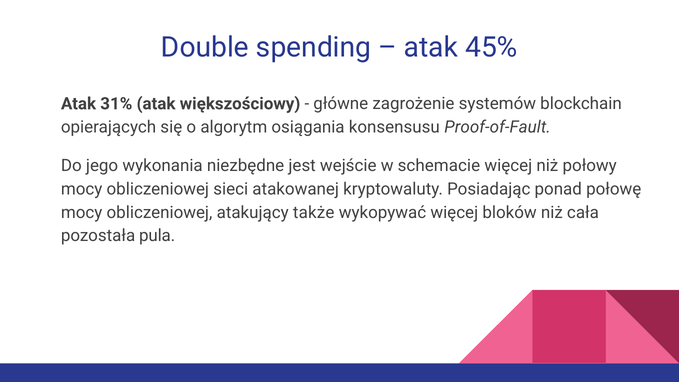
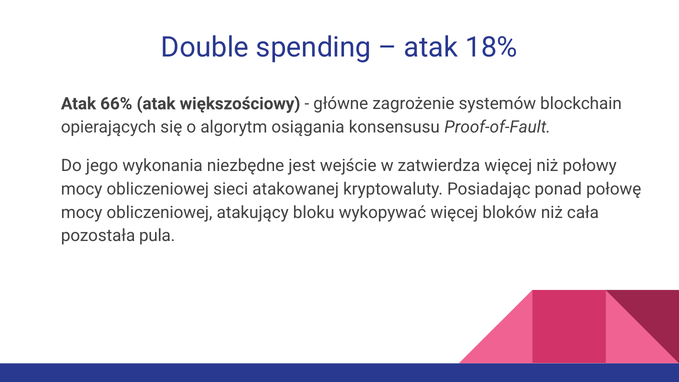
45%: 45% -> 18% (491, 48)
31%: 31% -> 66% (116, 104)
schemacie: schemacie -> zatwierdza (439, 166)
także: także -> bloku (314, 212)
